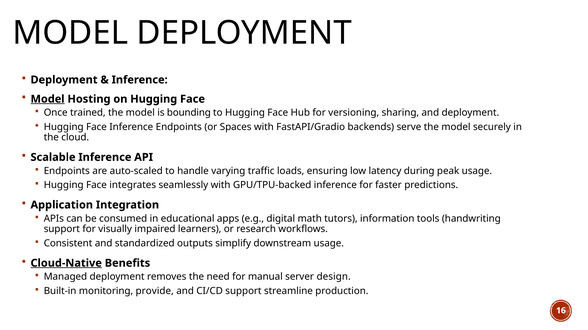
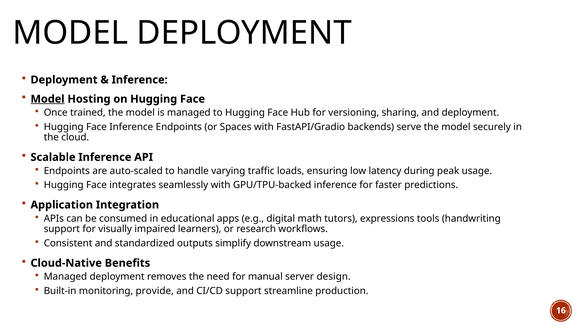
is bounding: bounding -> managed (189, 113)
information: information -> expressions (387, 219)
Cloud-Native underline: present -> none (66, 264)
